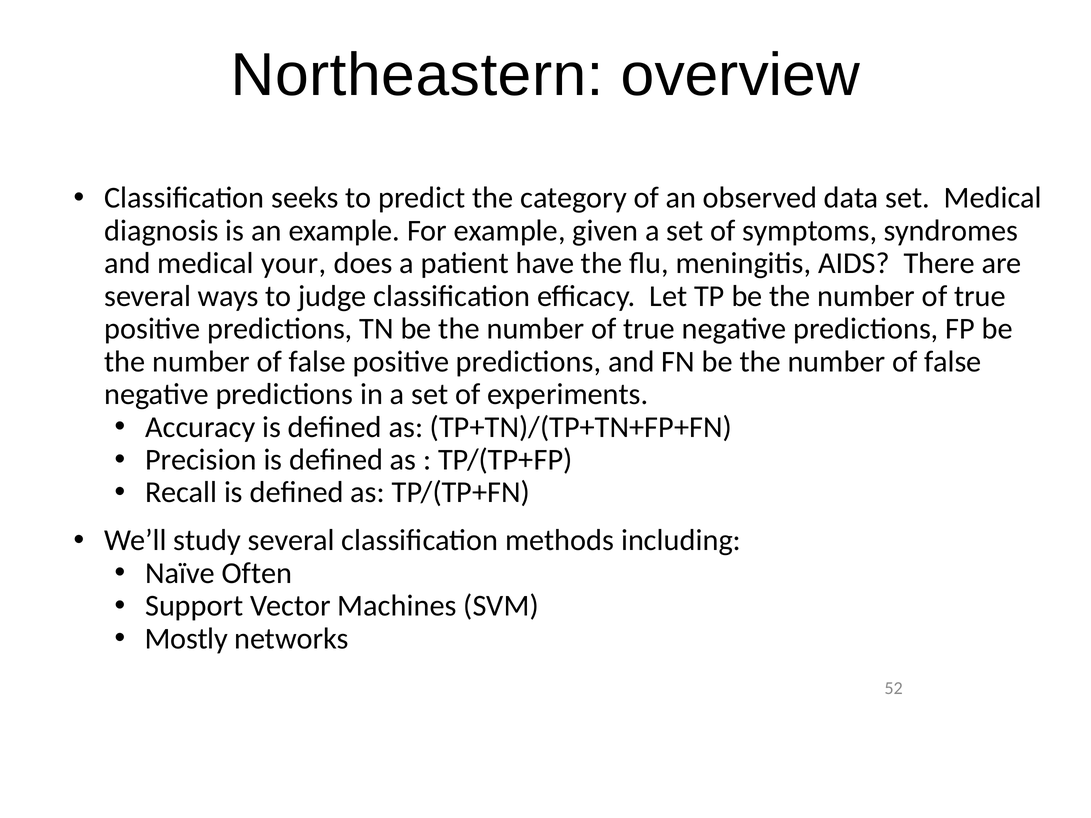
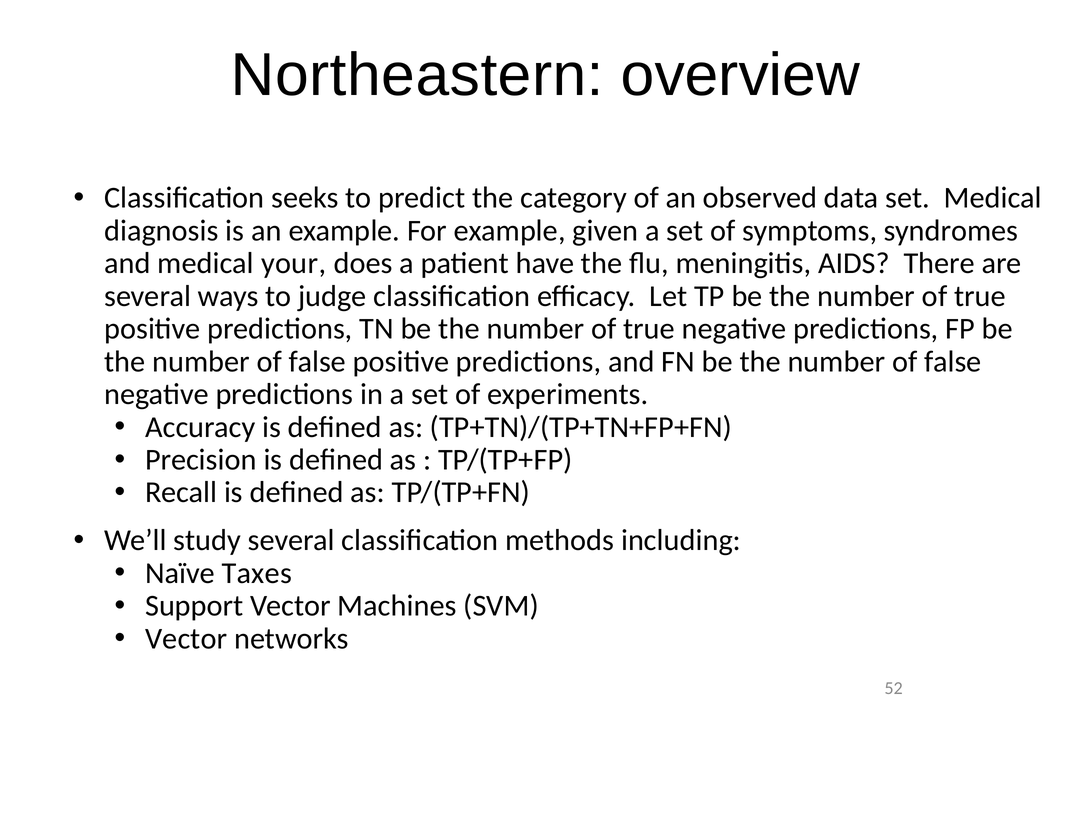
Often: Often -> Taxes (257, 573)
Mostly: Mostly -> Vector (186, 639)
